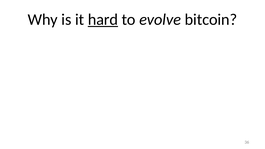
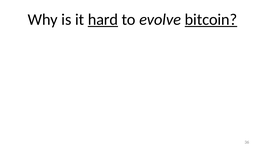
bitcoin underline: none -> present (211, 20)
